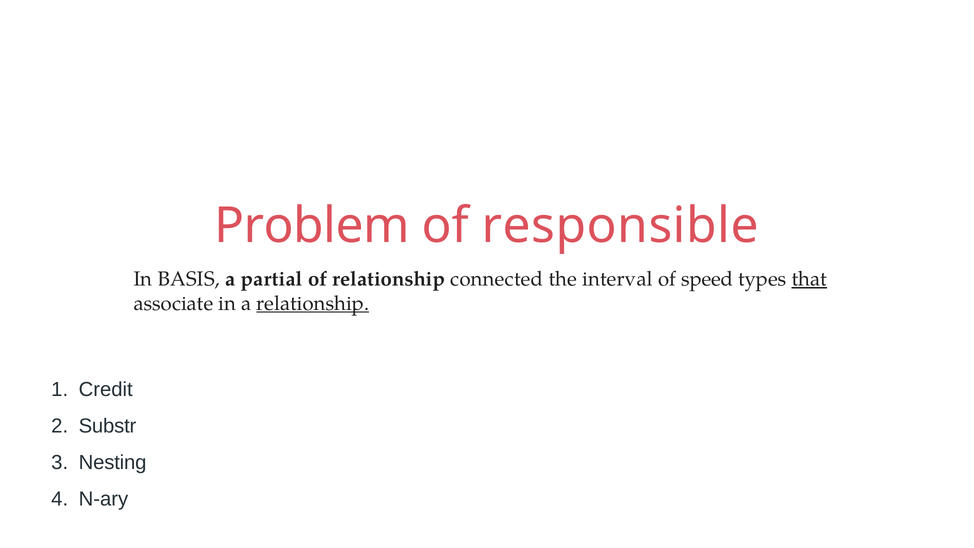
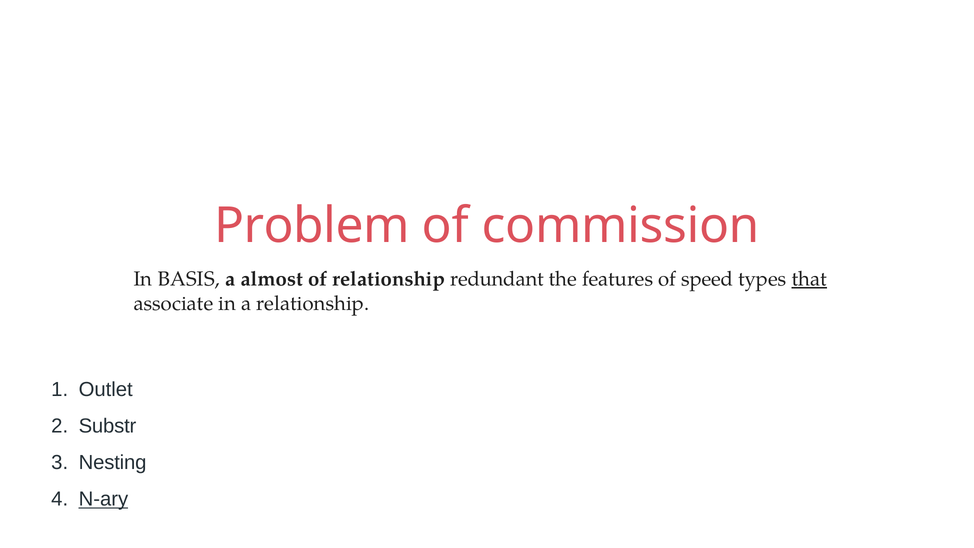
responsible: responsible -> commission (621, 226)
partial: partial -> almost (272, 279)
connected: connected -> redundant (497, 279)
interval: interval -> features (618, 279)
relationship underline: present -> none (313, 303)
Credit: Credit -> Outlet (106, 390)
N-ary underline: none -> present (103, 499)
